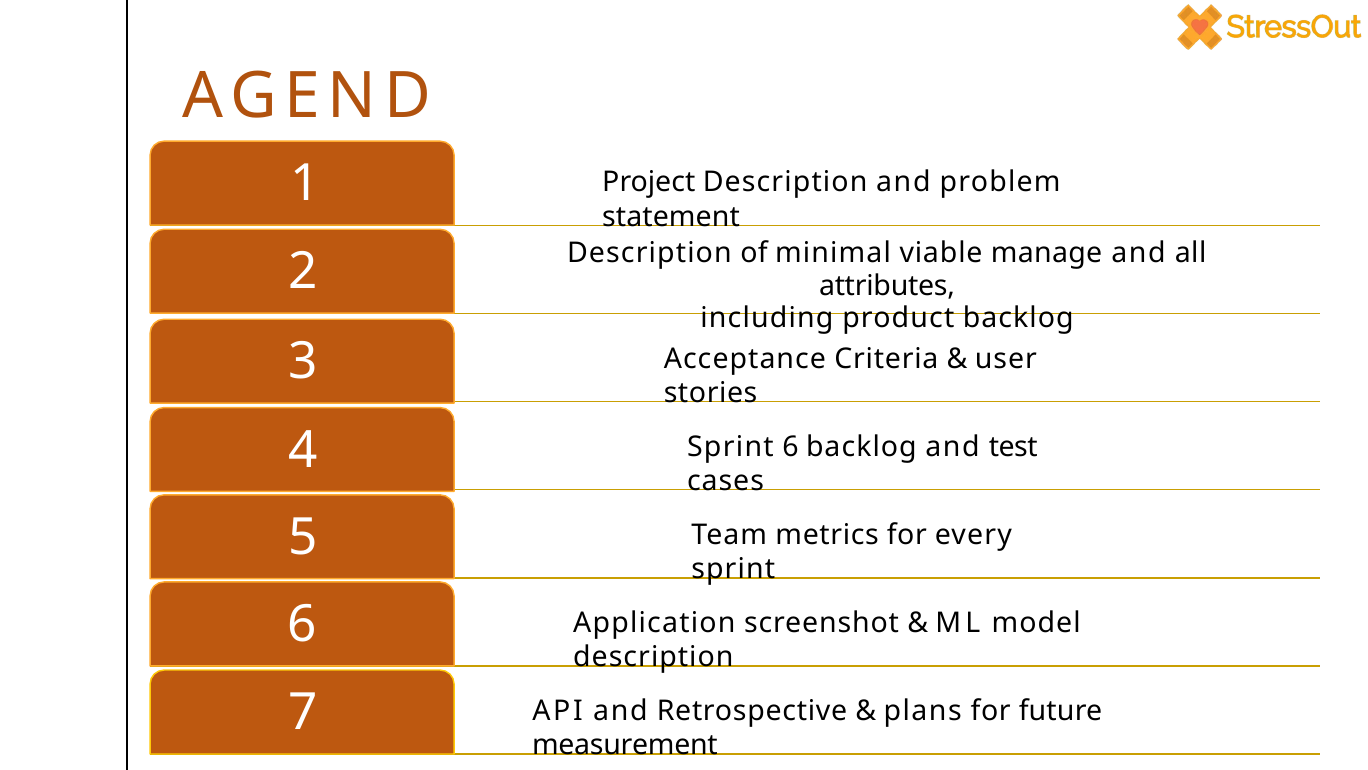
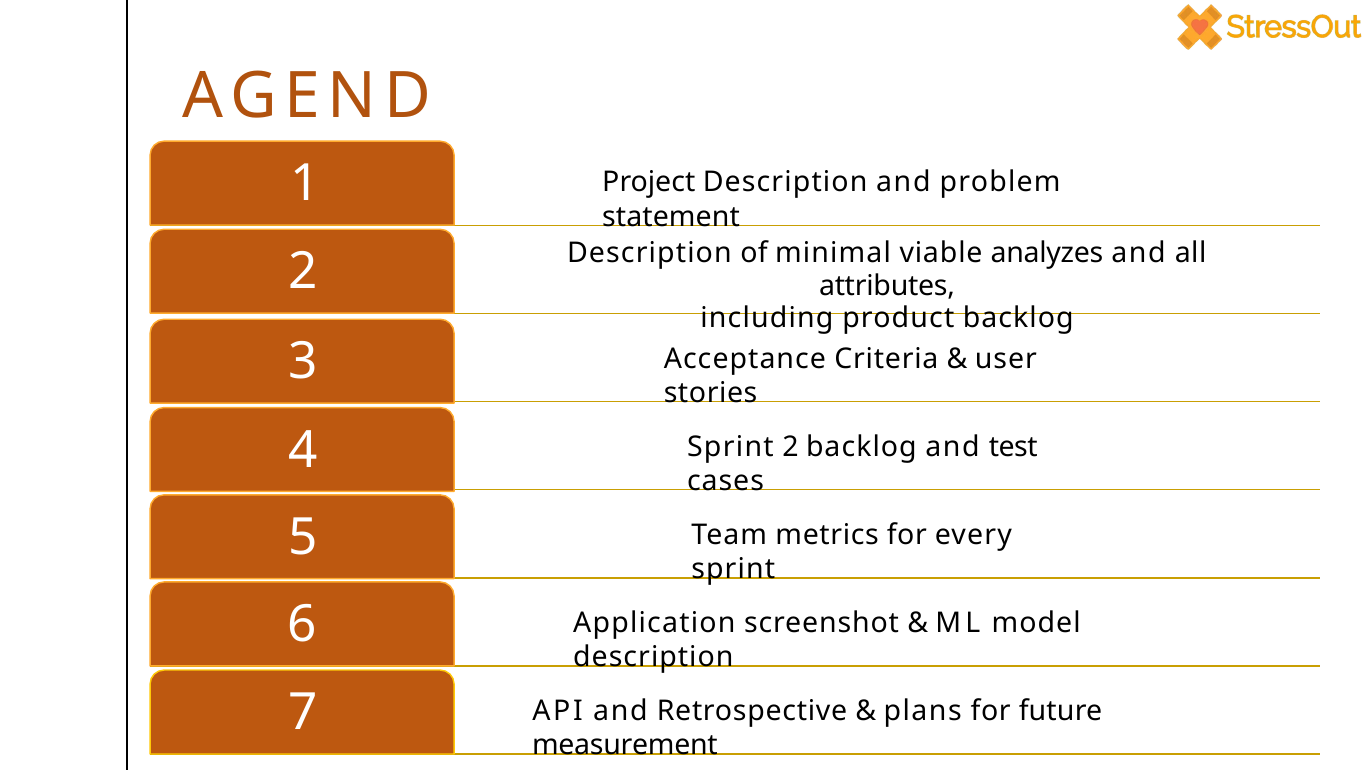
manage: manage -> analyzes (1047, 253)
Sprint 6: 6 -> 2 (791, 447)
